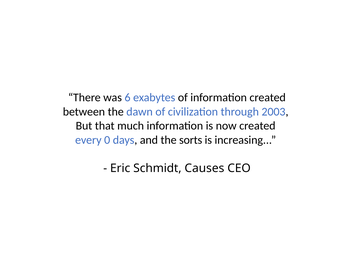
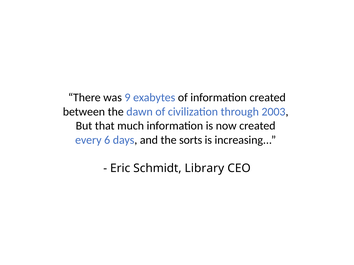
6: 6 -> 9 (128, 98)
0: 0 -> 6 (107, 140)
Causes: Causes -> Library (204, 169)
